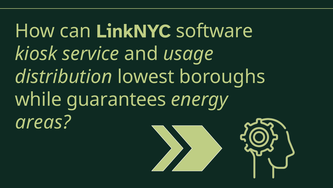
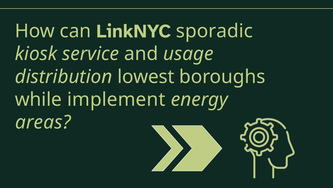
software: software -> sporadic (214, 31)
guarantees: guarantees -> implement (116, 99)
